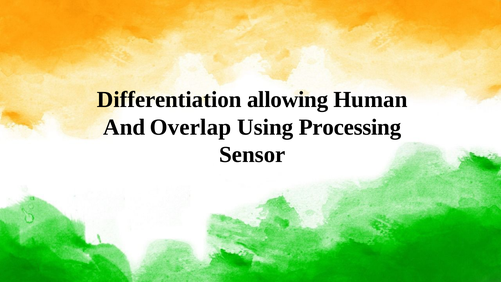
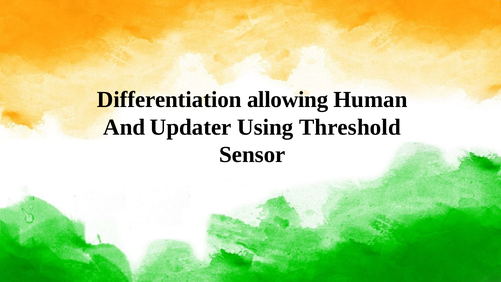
Overlap: Overlap -> Updater (191, 127)
Processing: Processing -> Threshold (350, 127)
